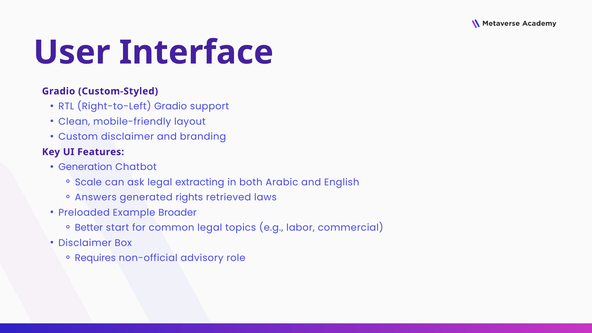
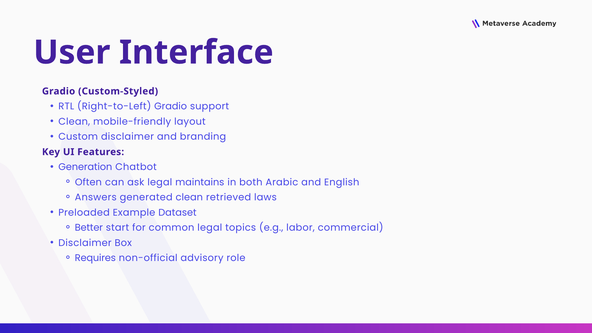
Scale: Scale -> Often (88, 182)
extracting: extracting -> maintains (200, 182)
generated rights: rights -> clean (189, 197)
Broader: Broader -> Dataset (177, 213)
